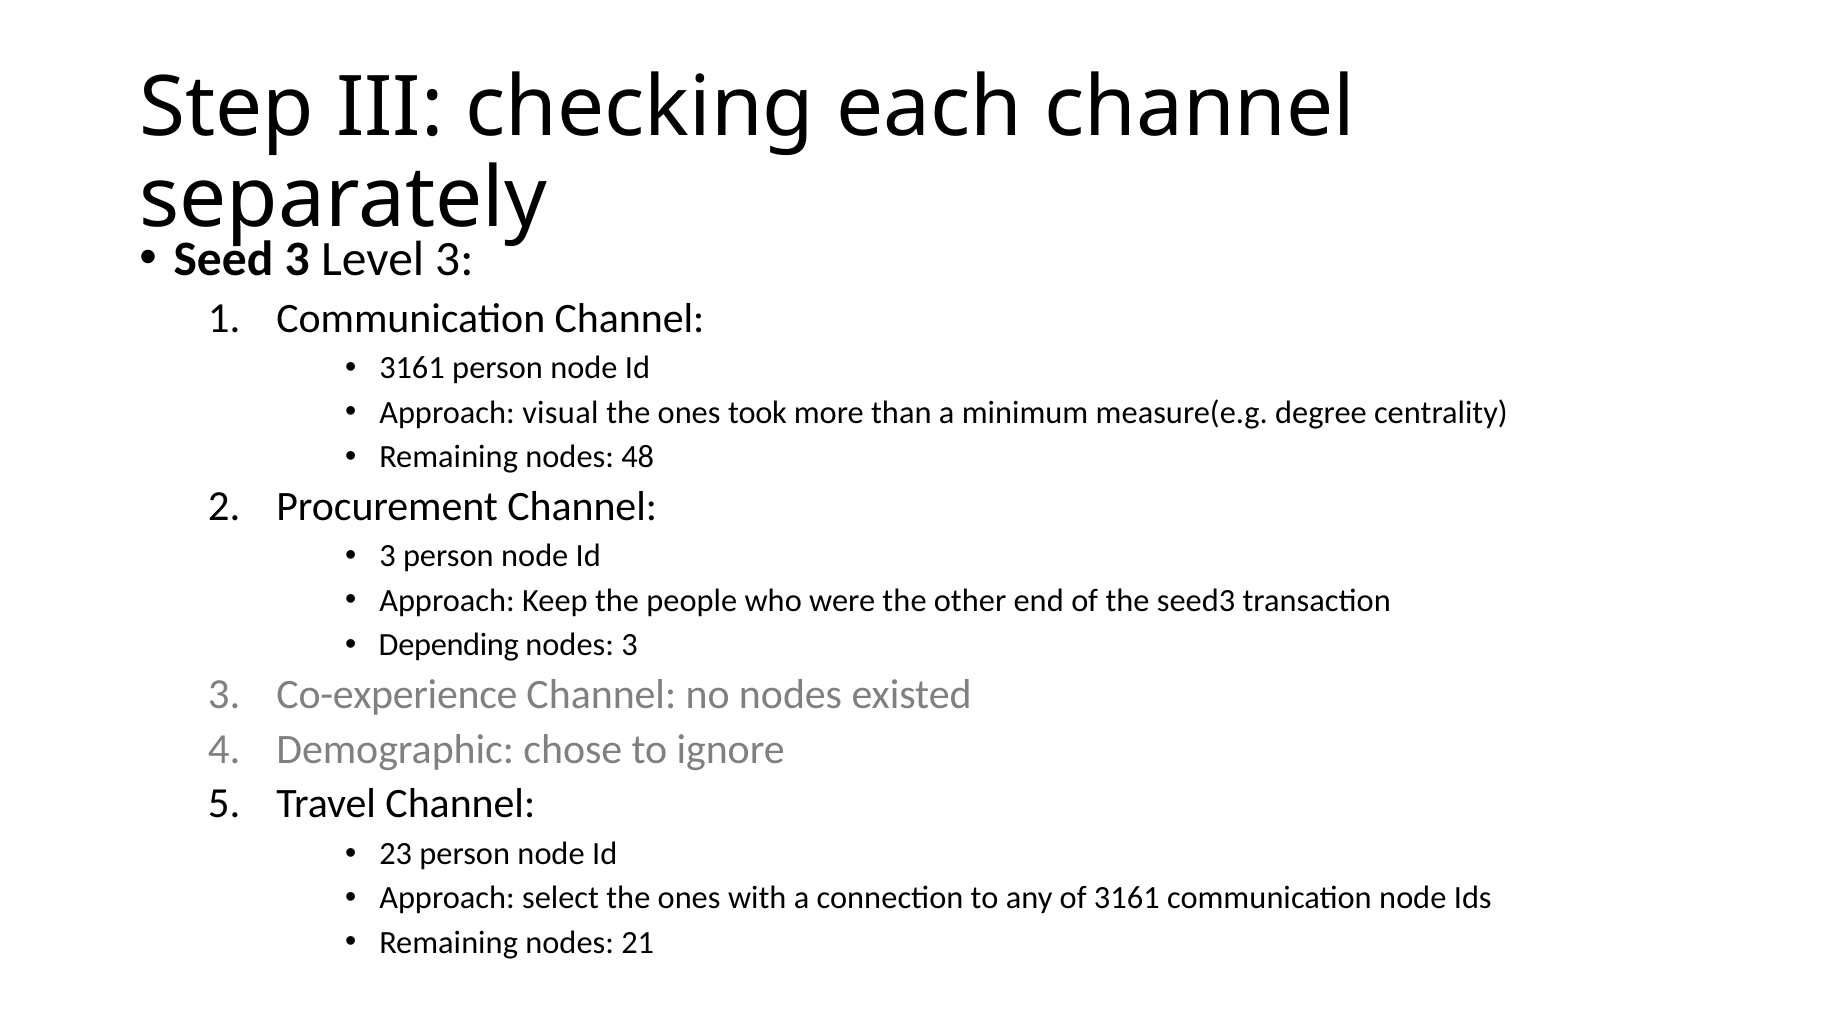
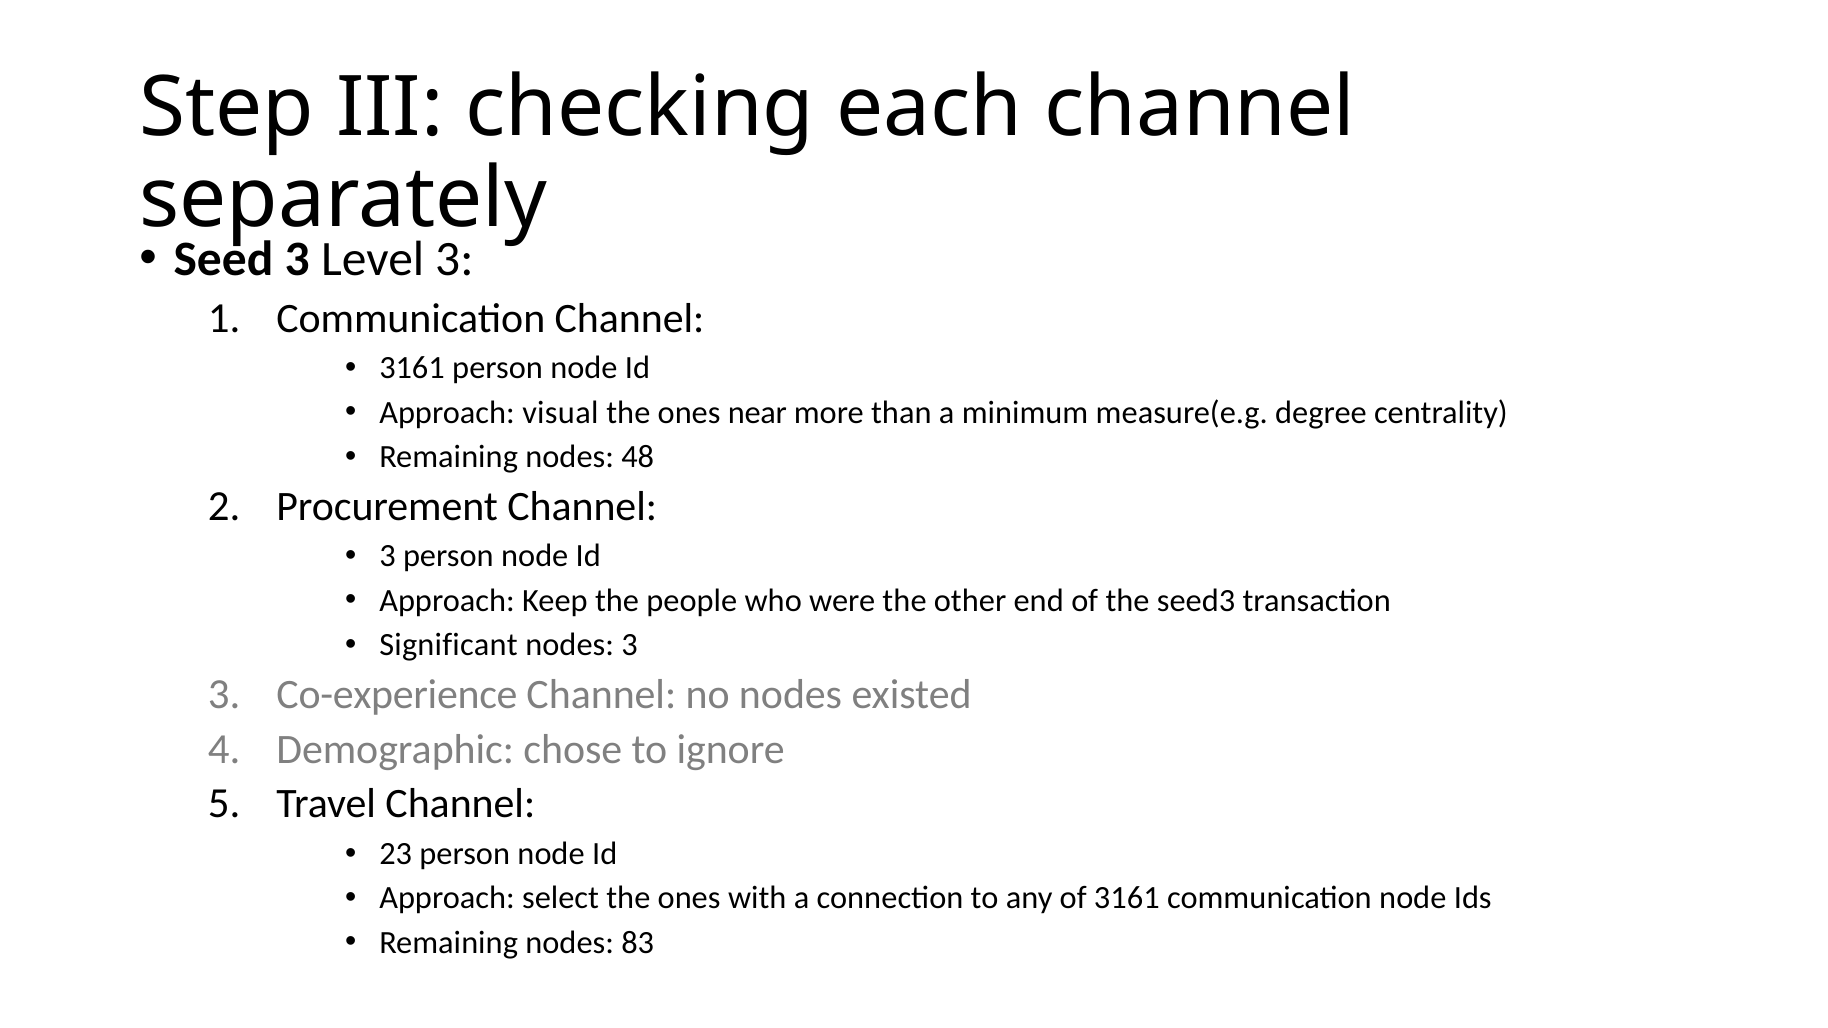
took: took -> near (757, 413)
Depending: Depending -> Significant (449, 645)
21: 21 -> 83 (638, 943)
